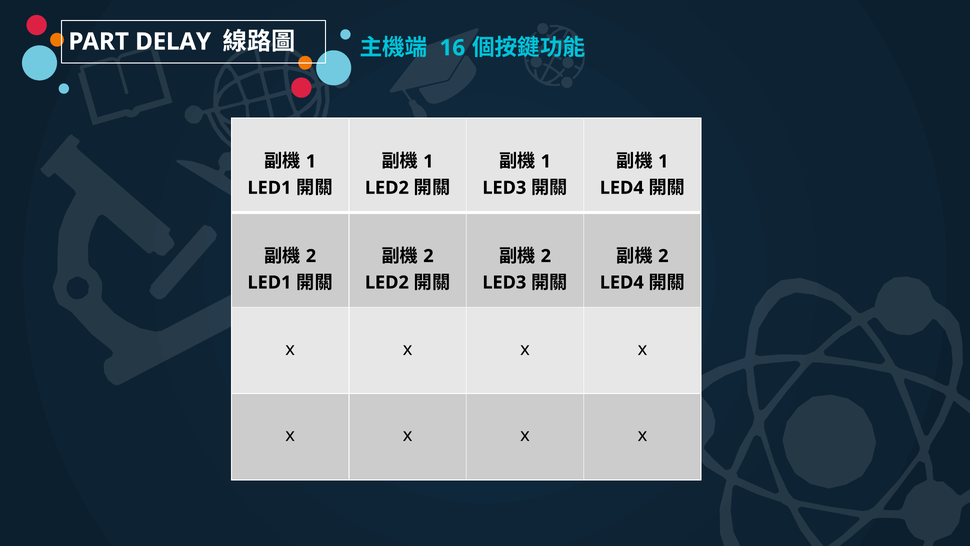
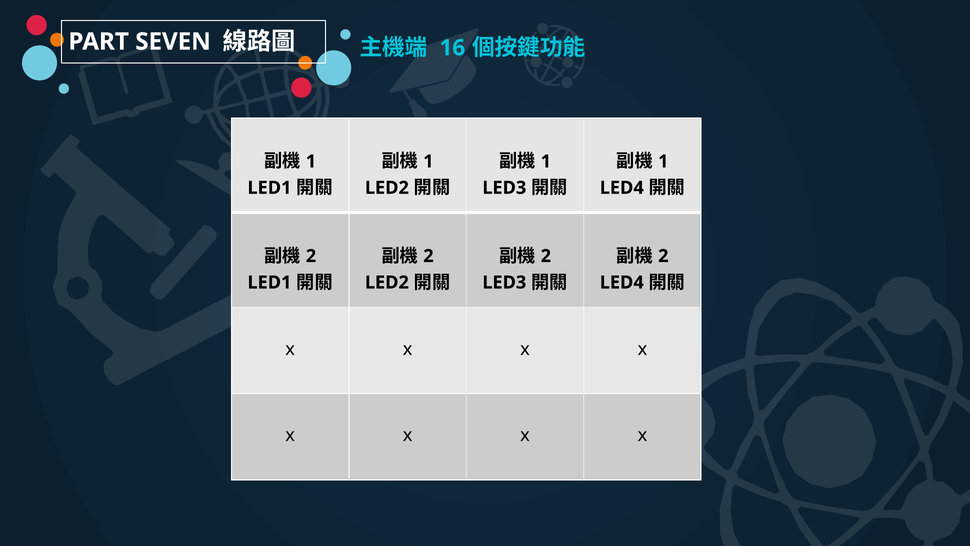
DELAY: DELAY -> SEVEN (173, 42)
